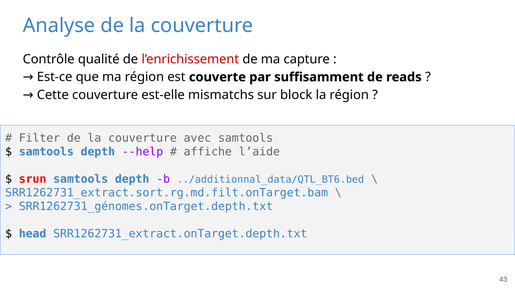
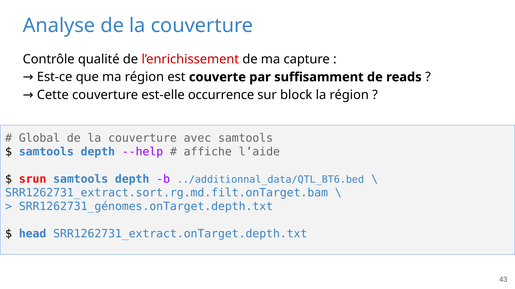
mismatchs: mismatchs -> occurrence (221, 95)
Filter: Filter -> Global (39, 138)
